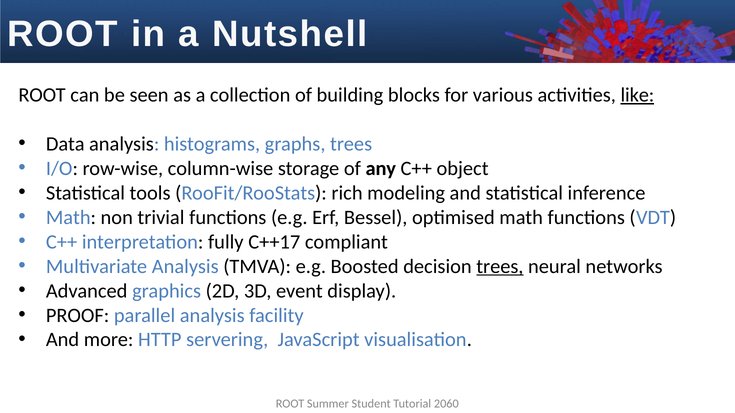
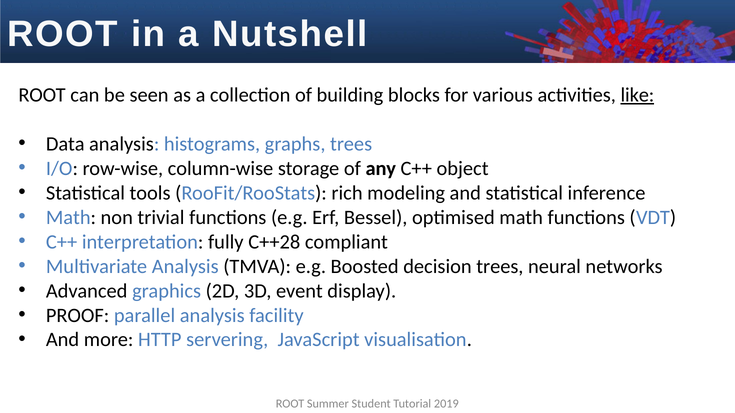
C++17: C++17 -> C++28 (274, 242)
trees underline: present -> none (500, 267)
2060: 2060 -> 2019 (446, 404)
